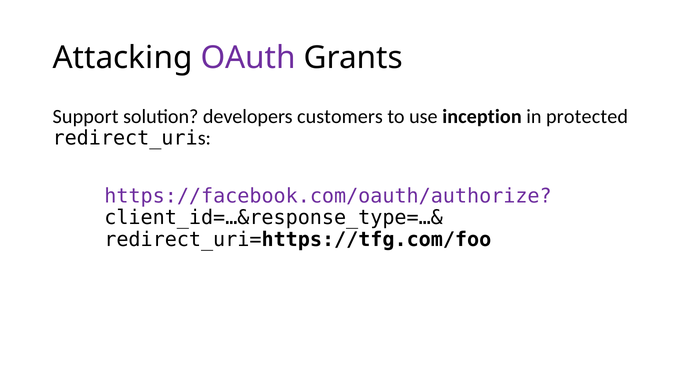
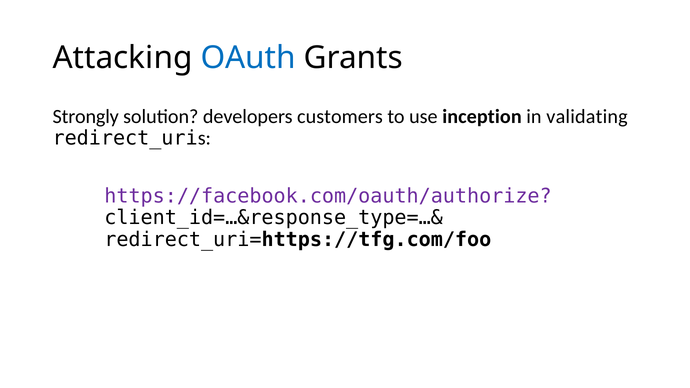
OAuth colour: purple -> blue (248, 58)
Support: Support -> Strongly (86, 117)
protected: protected -> validating (587, 117)
